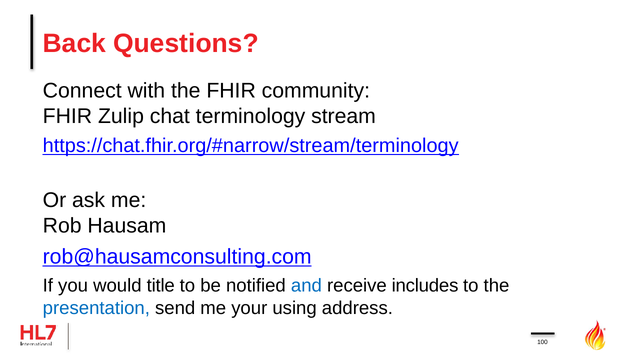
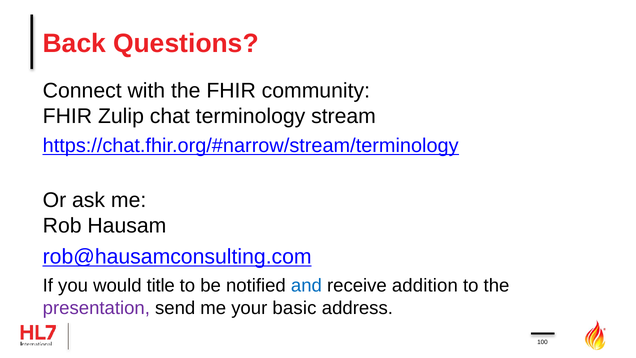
includes: includes -> addition (425, 285)
presentation colour: blue -> purple (96, 308)
using: using -> basic (294, 308)
